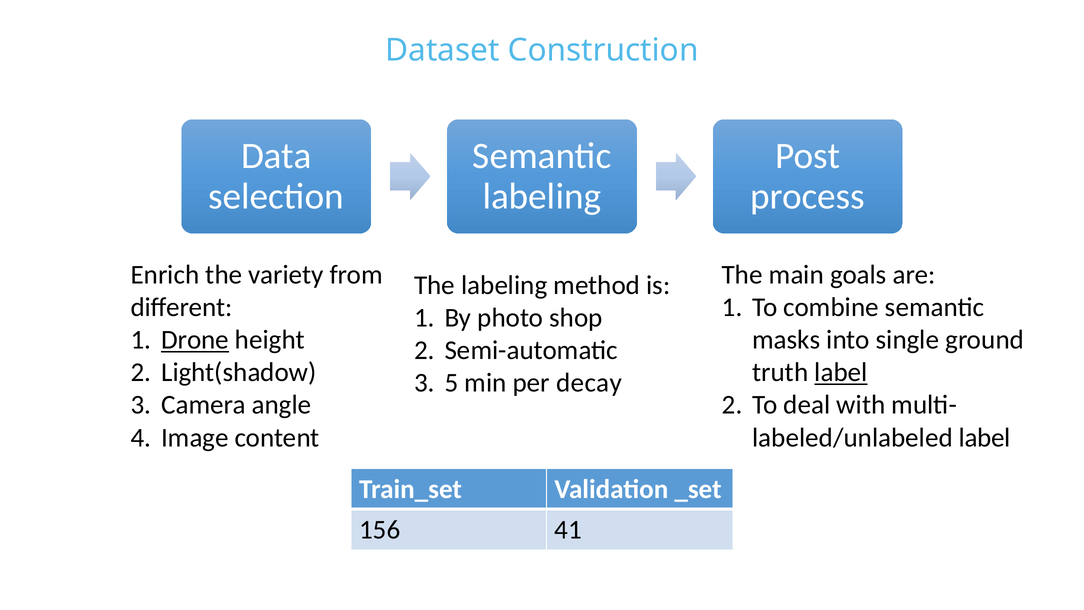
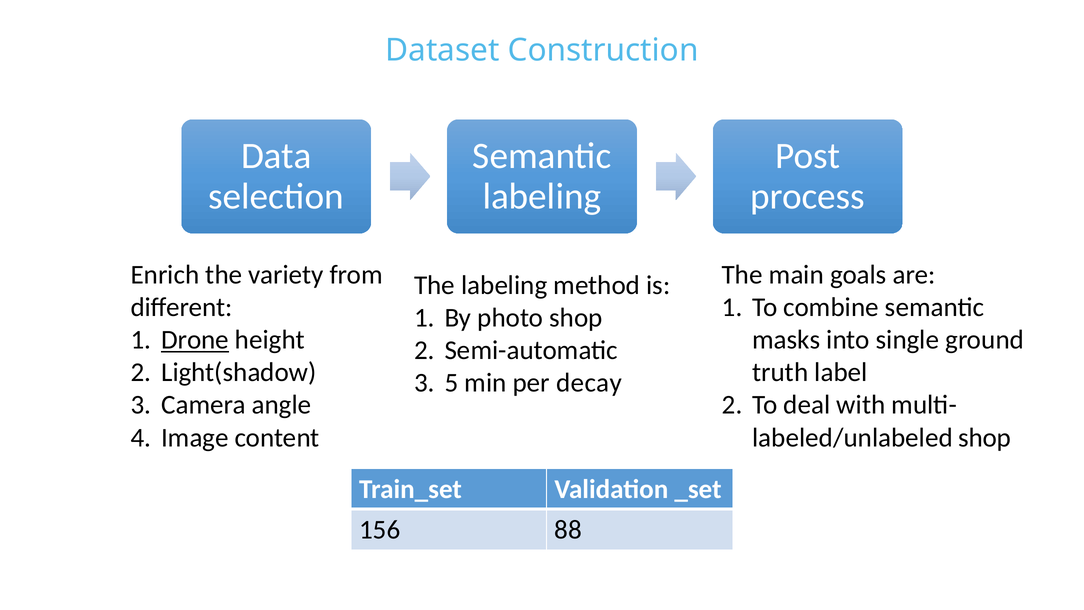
label underline: present -> none (841, 372)
label: label -> shop (985, 437)
41: 41 -> 88 (568, 530)
